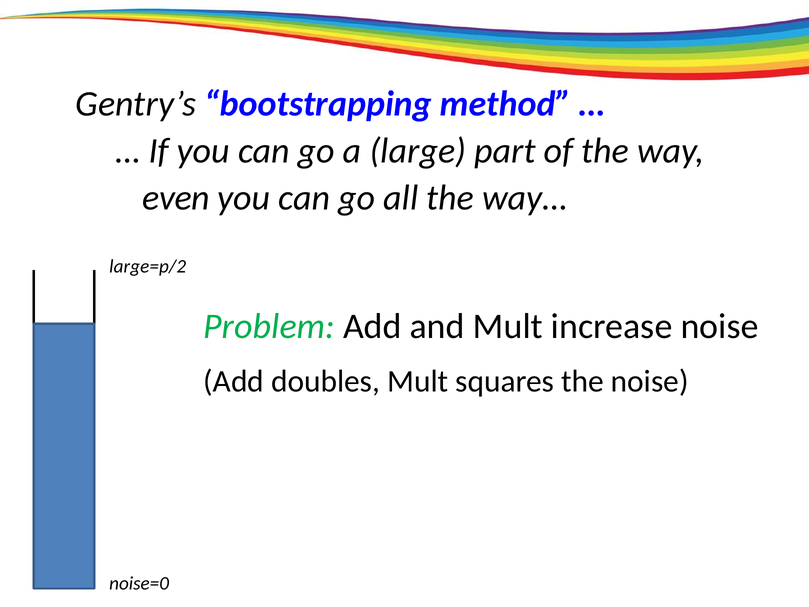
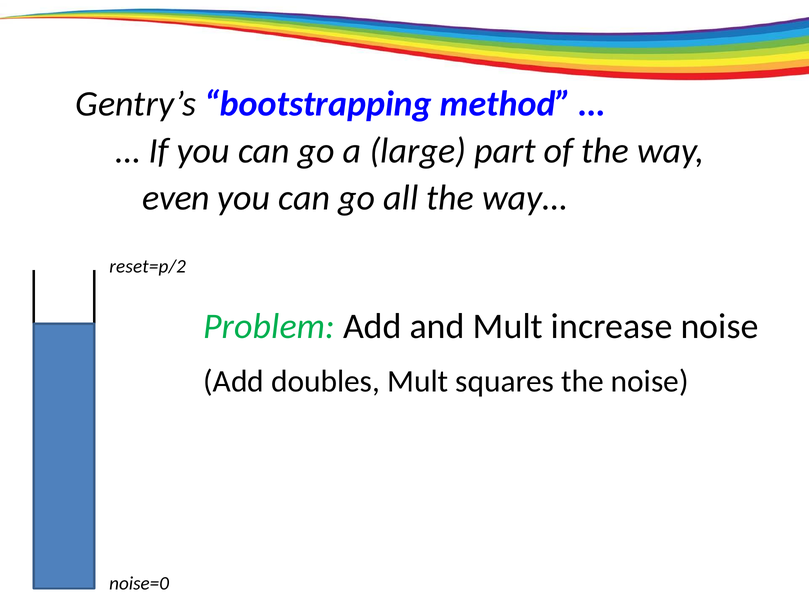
large=p/2: large=p/2 -> reset=p/2 (148, 266)
